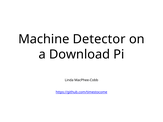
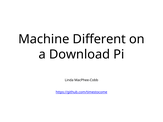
Detector: Detector -> Different (99, 39)
